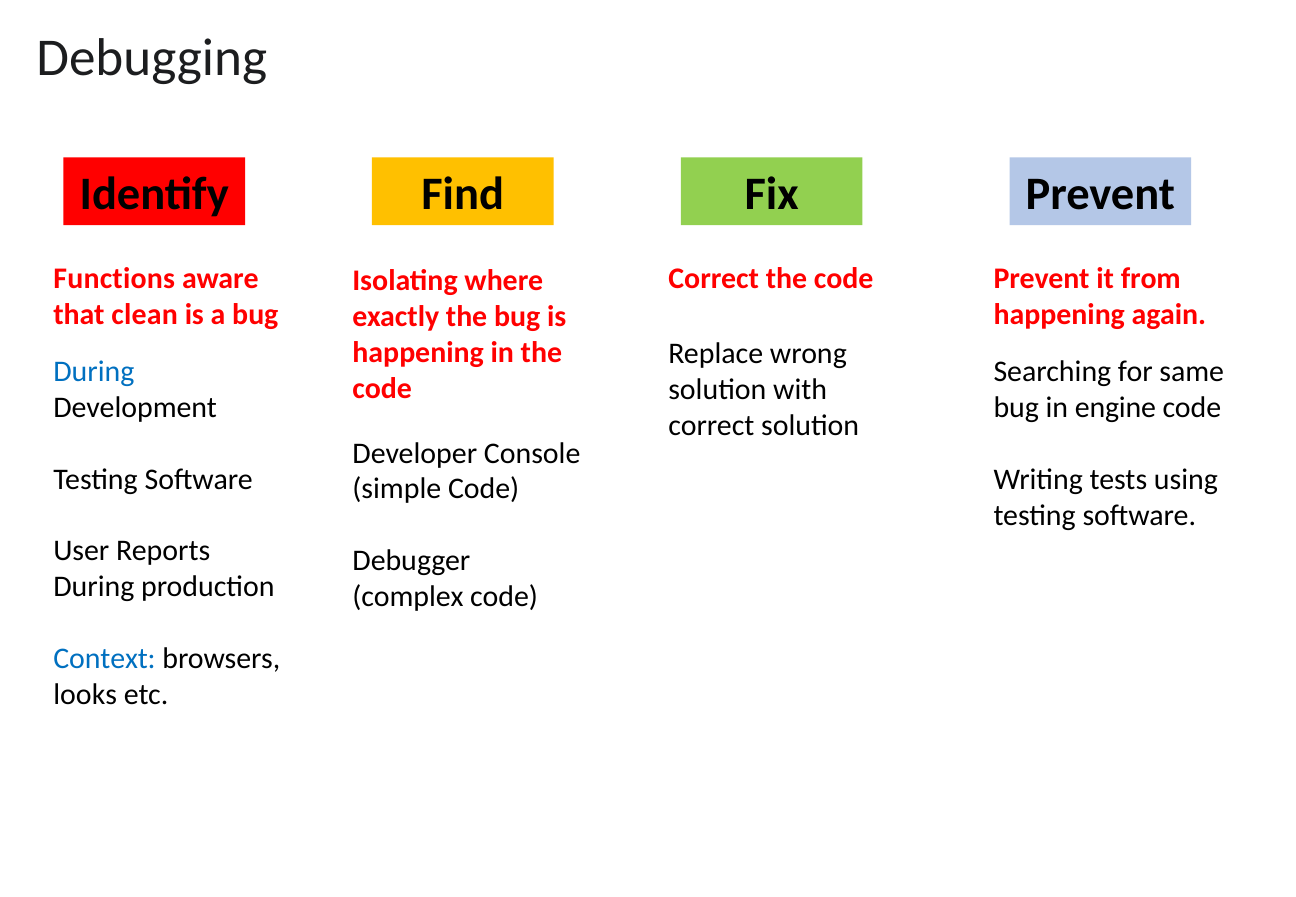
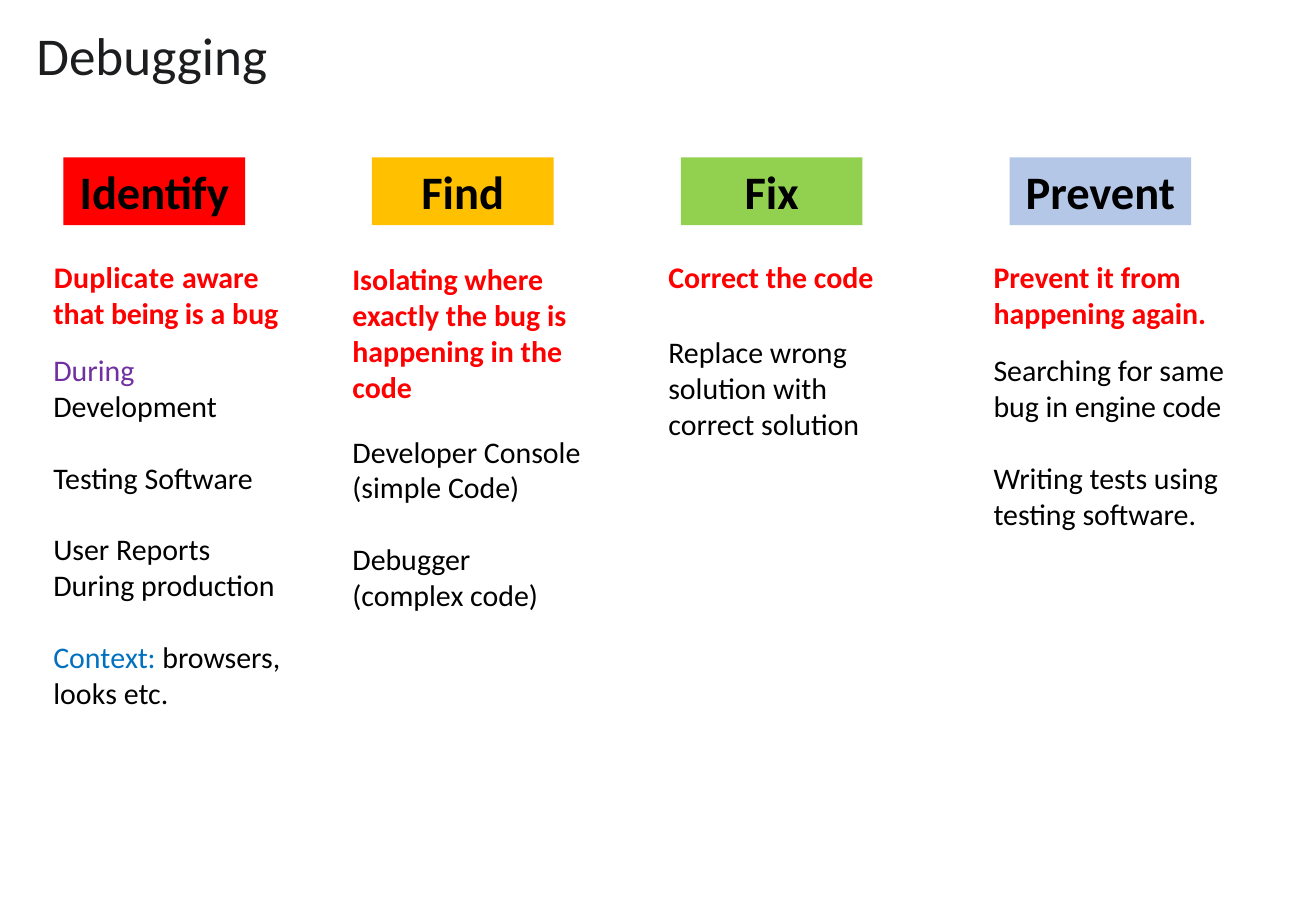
Functions: Functions -> Duplicate (114, 279)
clean: clean -> being (145, 315)
During colour: blue -> purple (94, 372)
